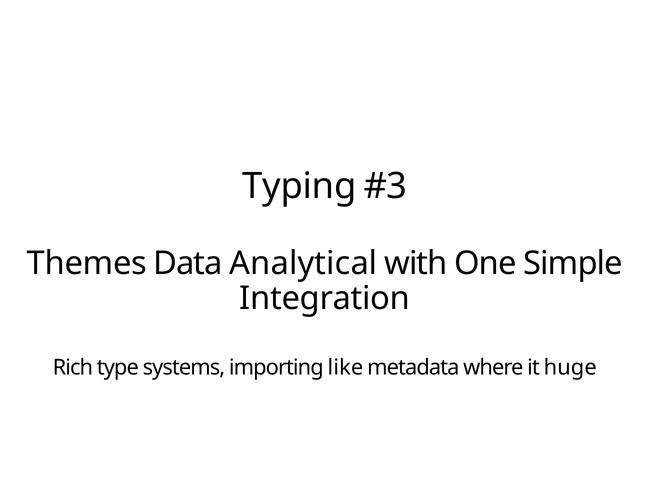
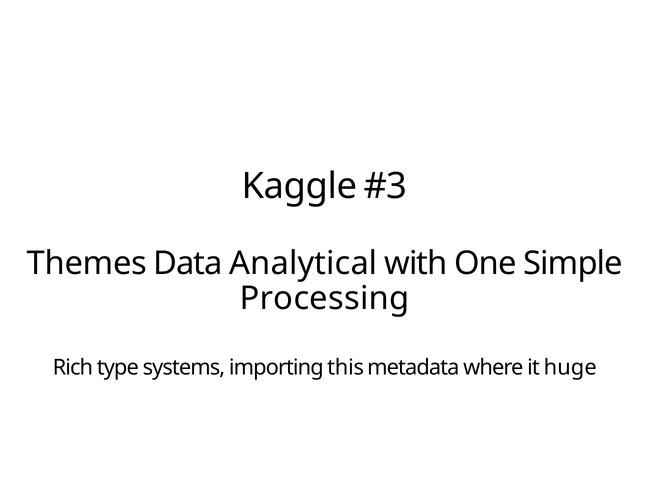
Typing: Typing -> Kaggle (299, 186)
Integration: Integration -> Processing (325, 298)
like: like -> this (346, 367)
